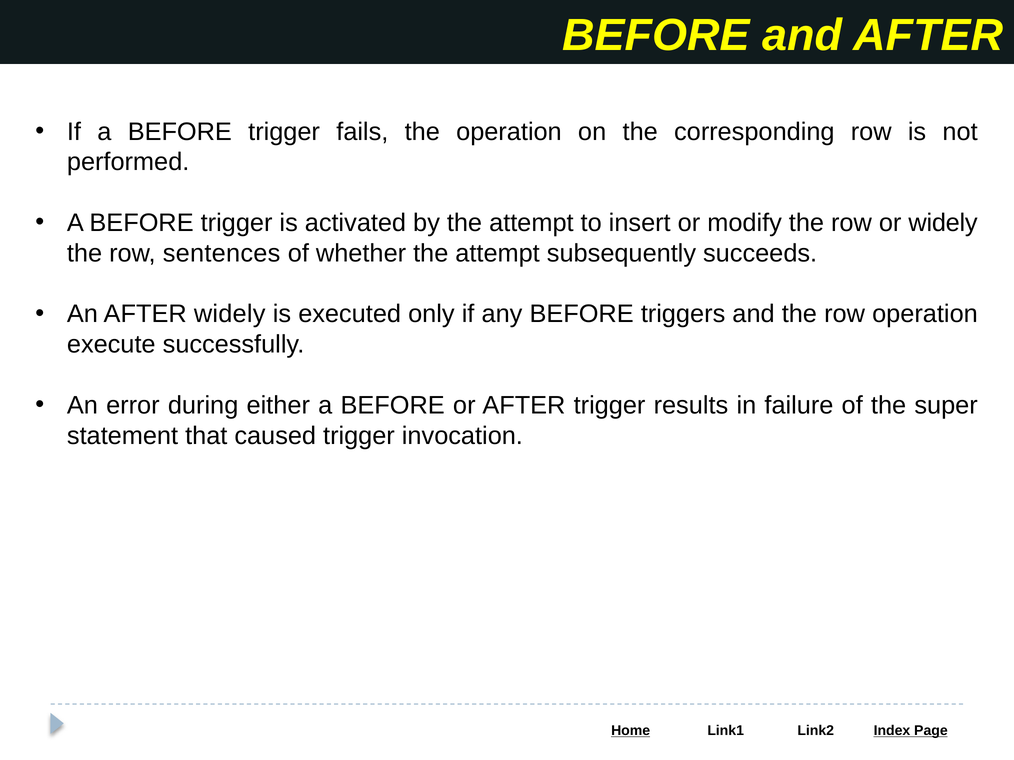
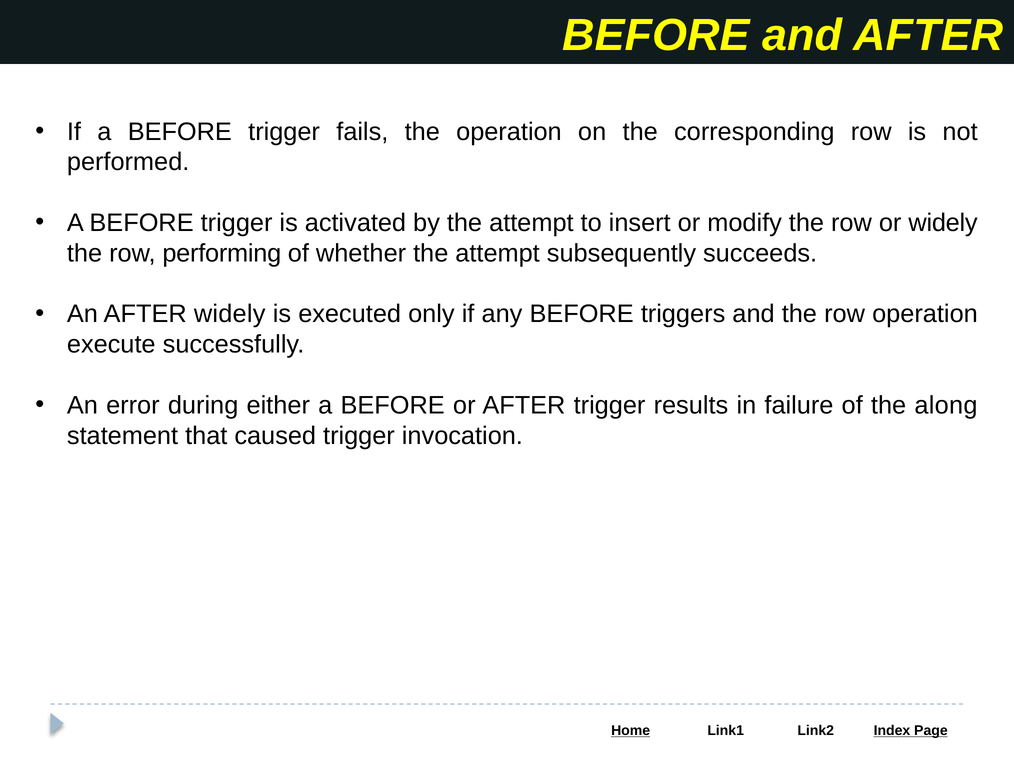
sentences: sentences -> performing (222, 253)
super: super -> along (946, 406)
